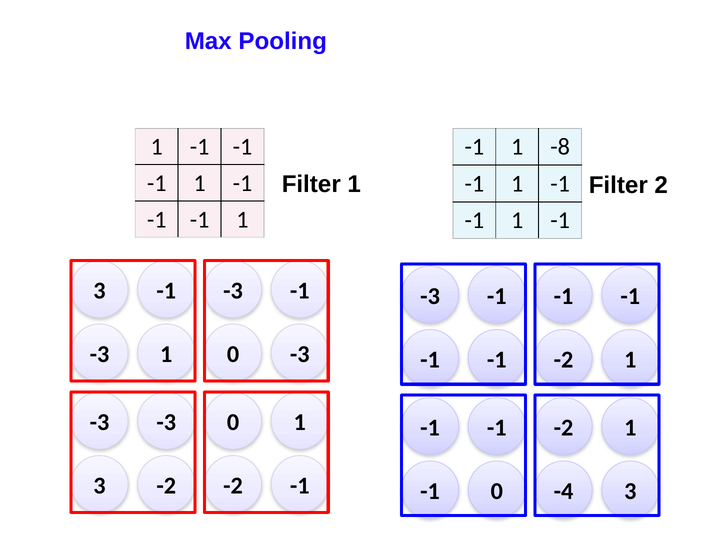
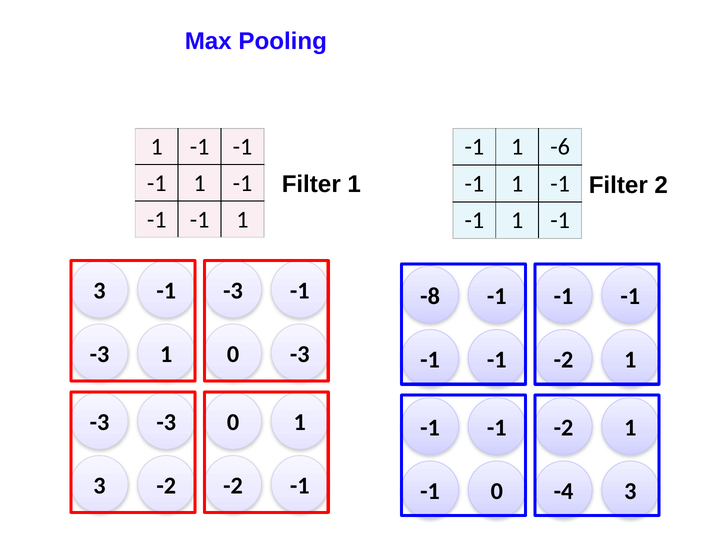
-8: -8 -> -6 (560, 147)
-3: -3 -> -8 (430, 296)
